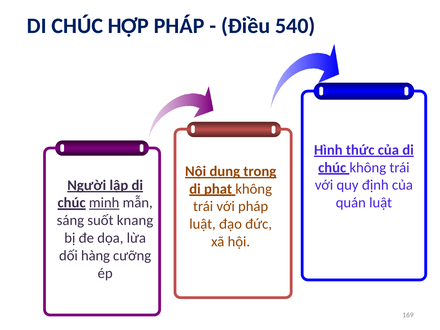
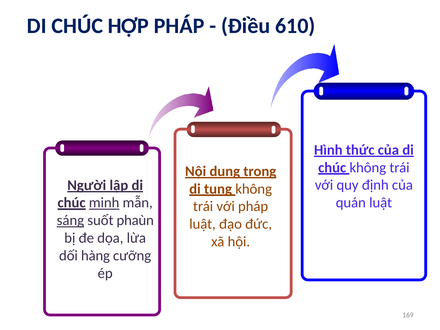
540: 540 -> 610 (295, 26)
phạt: phạt -> tụng (218, 189)
sáng underline: none -> present (70, 220)
knang: knang -> phaùn (135, 220)
